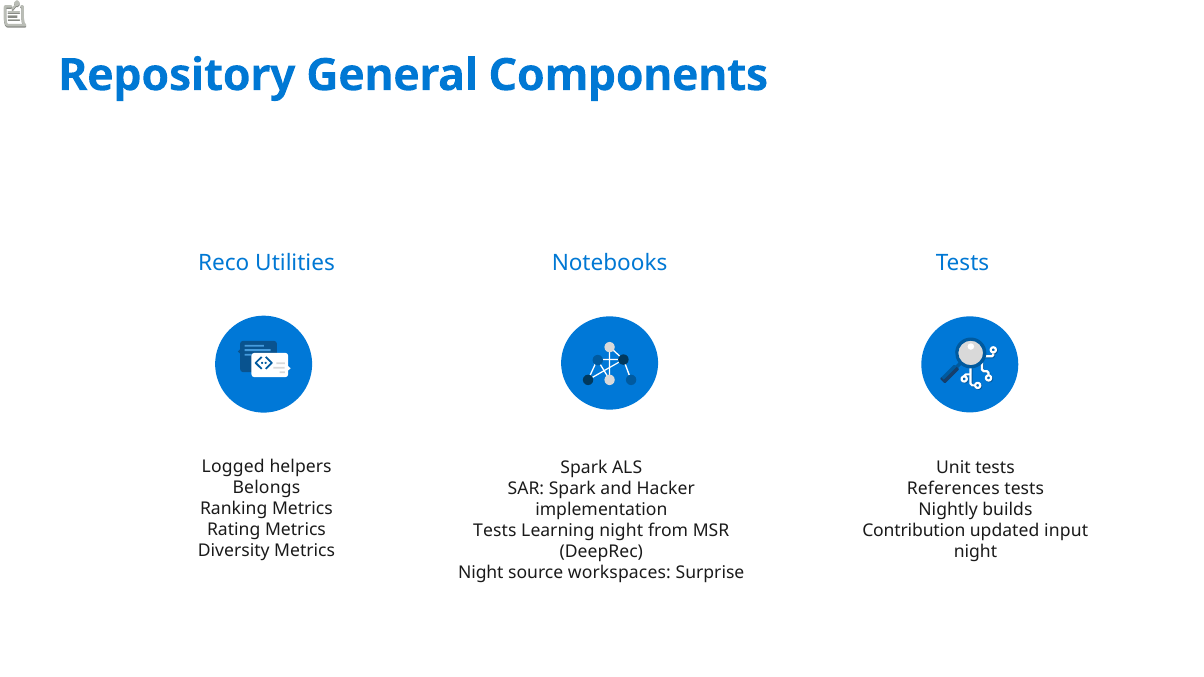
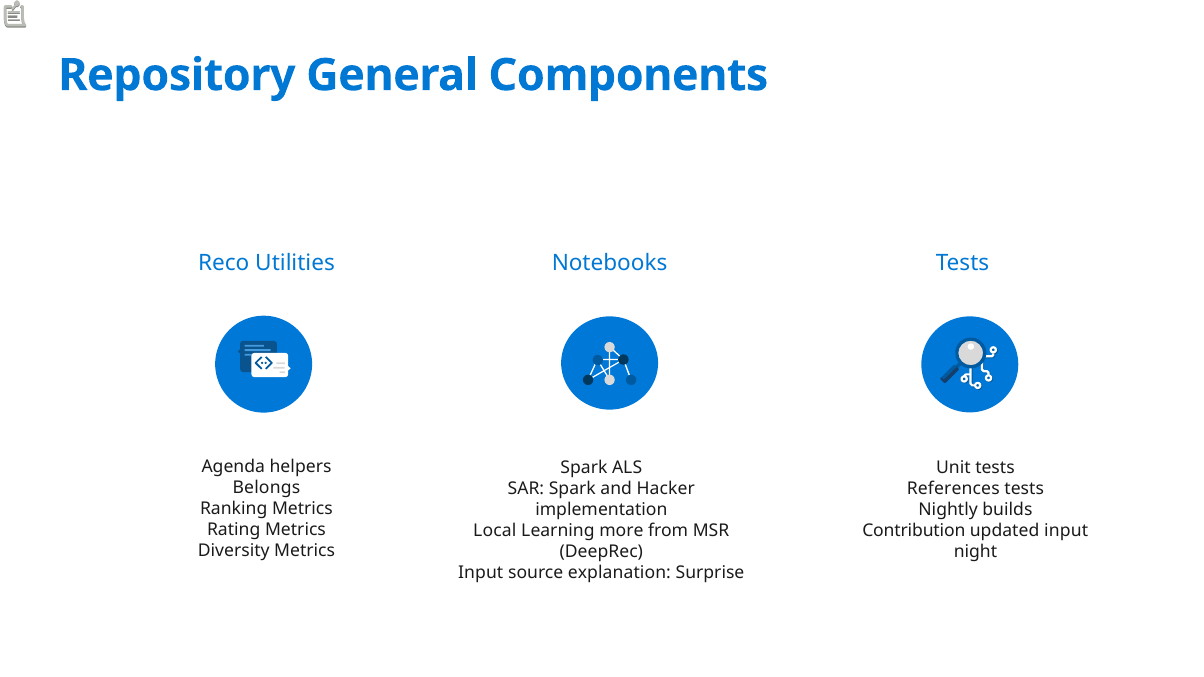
Logged: Logged -> Agenda (233, 467)
Tests: Tests -> Local (495, 531)
Learning night: night -> more (621, 531)
Night: Night -> Input (481, 573)
workspaces: workspaces -> explanation (619, 573)
